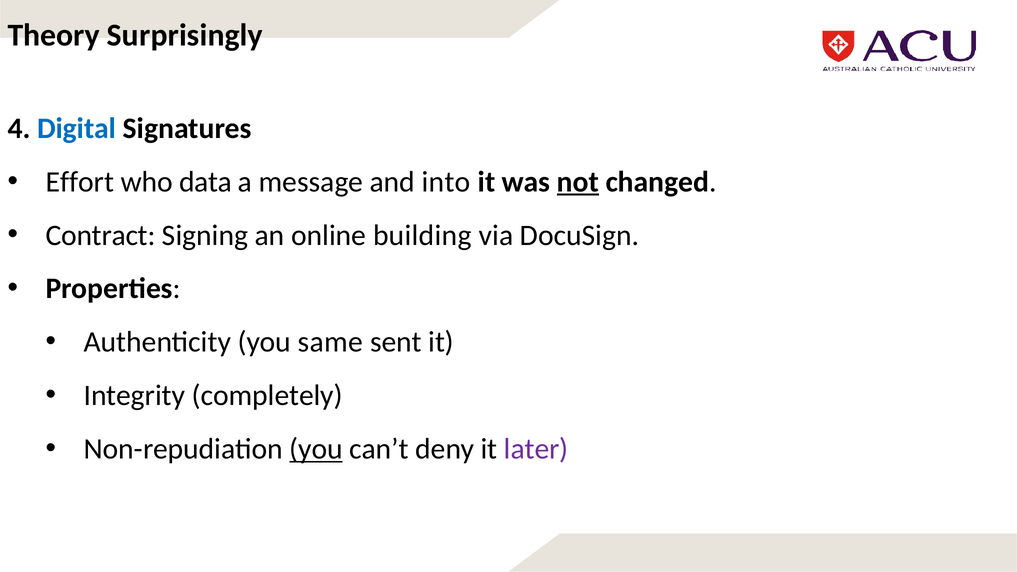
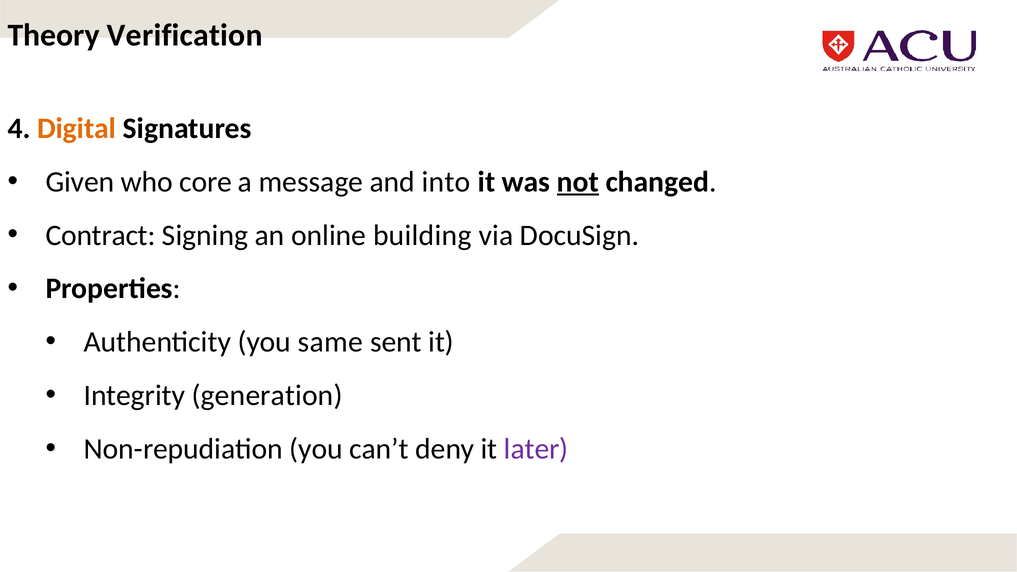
Surprisingly: Surprisingly -> Verification (185, 35)
Digital colour: blue -> orange (77, 128)
Effort: Effort -> Given (80, 182)
data: data -> core (206, 182)
completely: completely -> generation (267, 396)
you underline: present -> none (316, 449)
